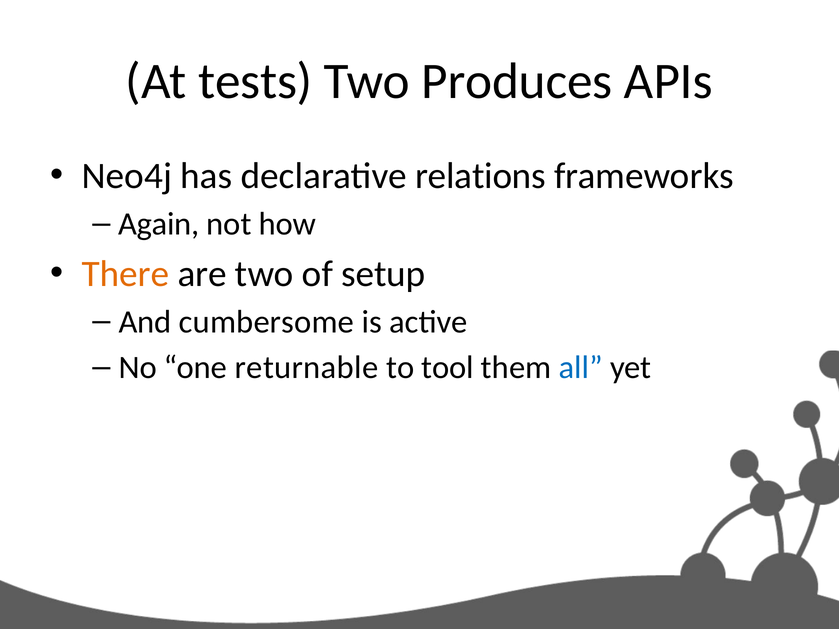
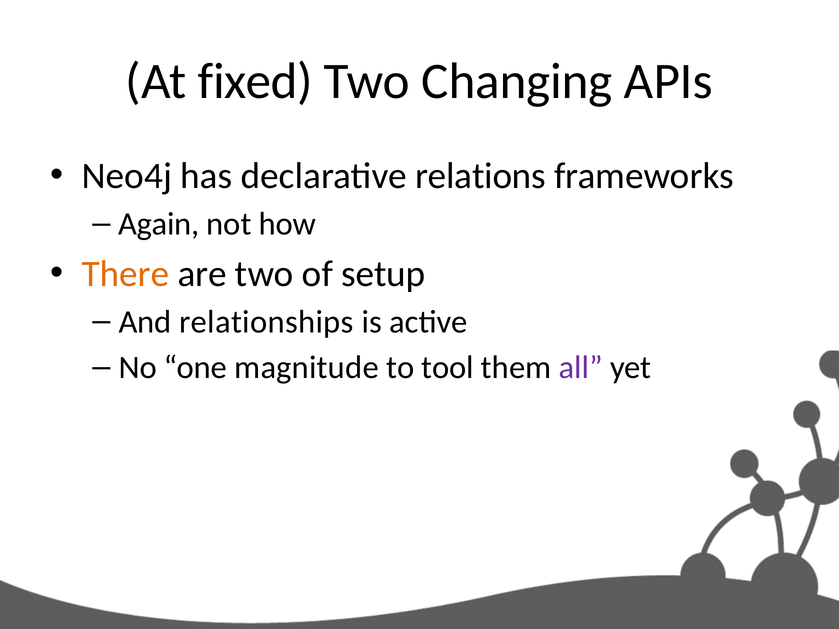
tests: tests -> fixed (255, 81)
Produces: Produces -> Changing (517, 81)
cumbersome: cumbersome -> relationships (266, 322)
returnable: returnable -> magnitude (307, 368)
all colour: blue -> purple (581, 368)
